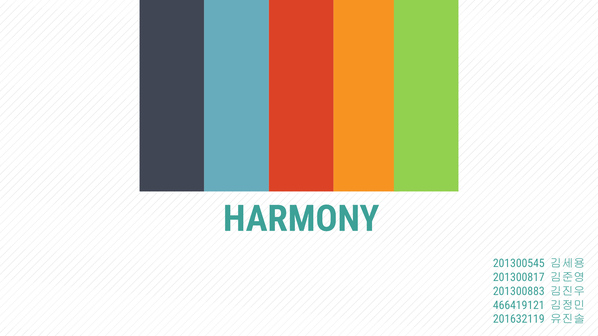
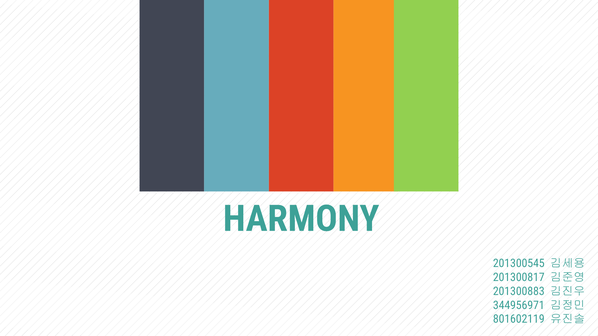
466419121: 466419121 -> 344956971 (519, 306)
201632119: 201632119 -> 801602119 (519, 319)
